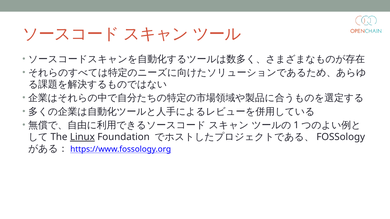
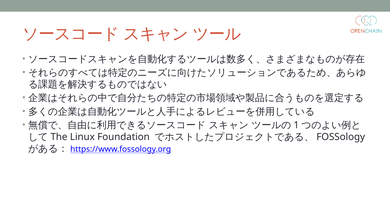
Linux underline: present -> none (82, 137)
